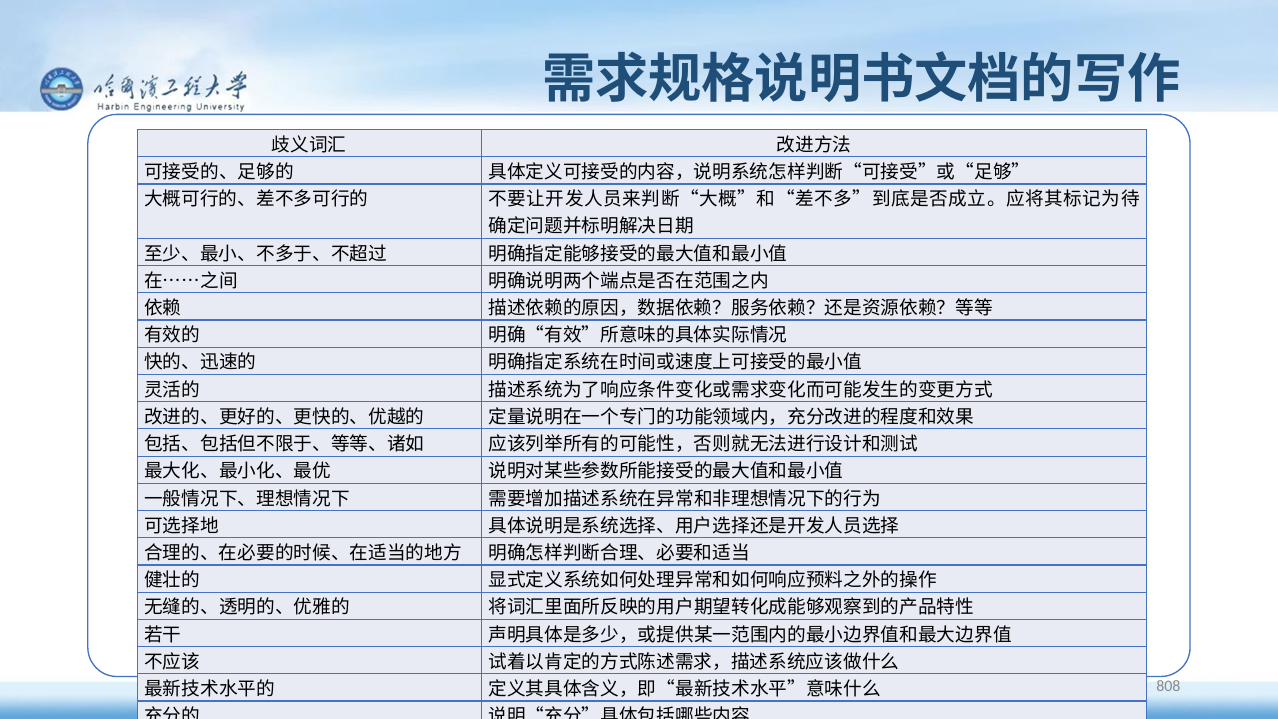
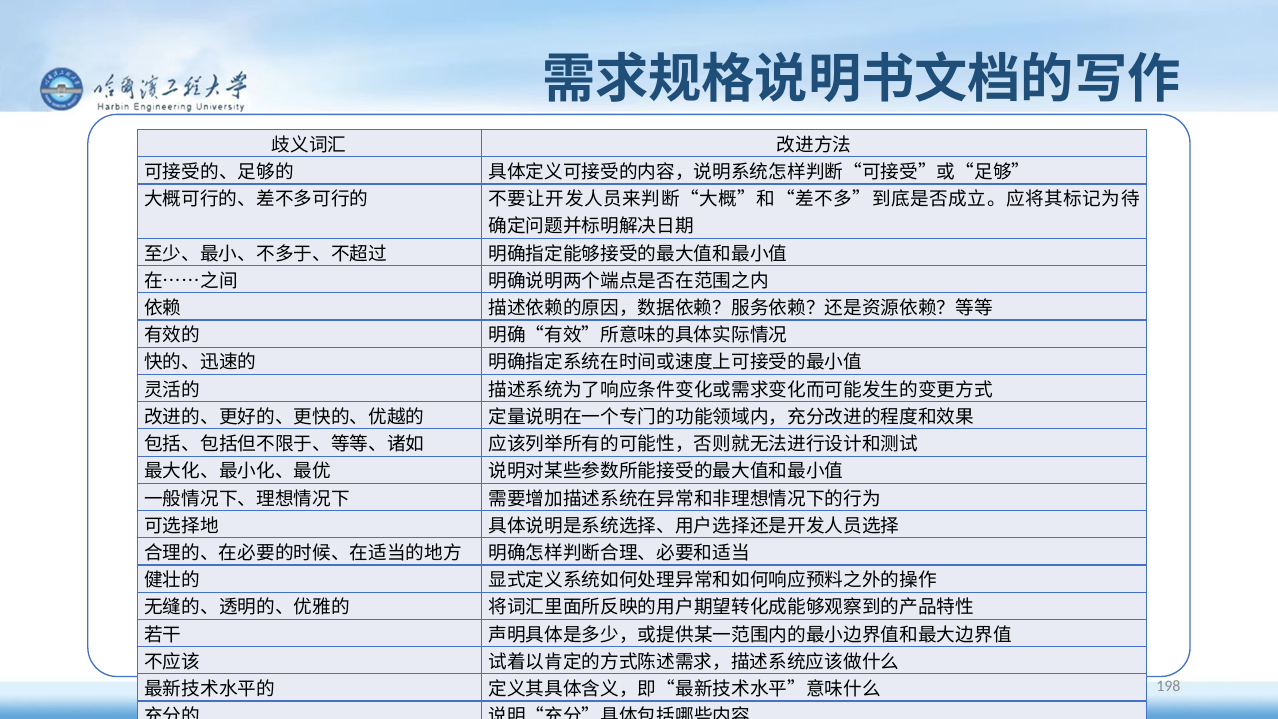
808: 808 -> 198 (1168, 686)
